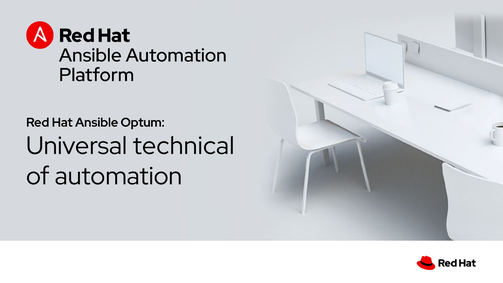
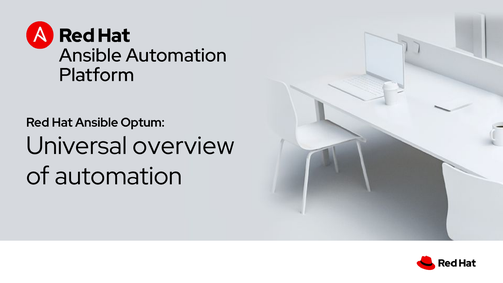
technical: technical -> overview (184, 146)
